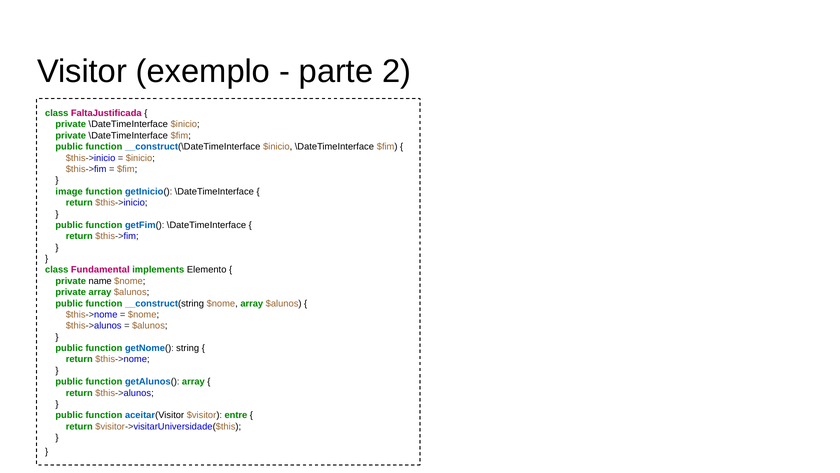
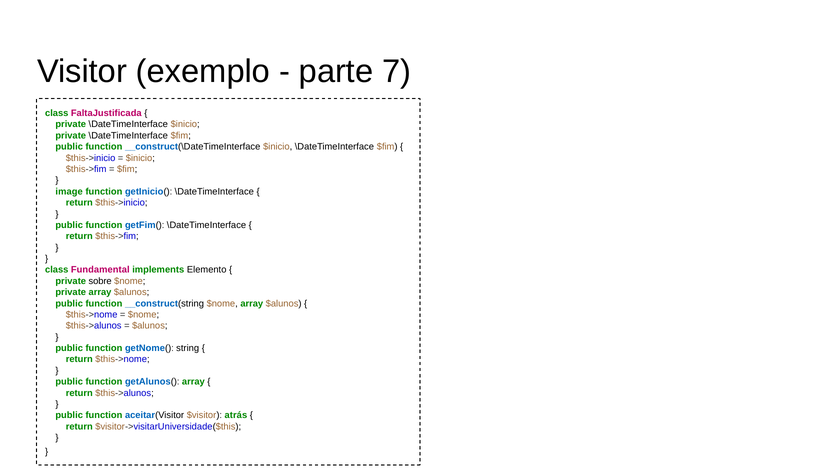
2: 2 -> 7 (397, 71)
name: name -> sobre (100, 281)
entre: entre -> atrás (236, 415)
